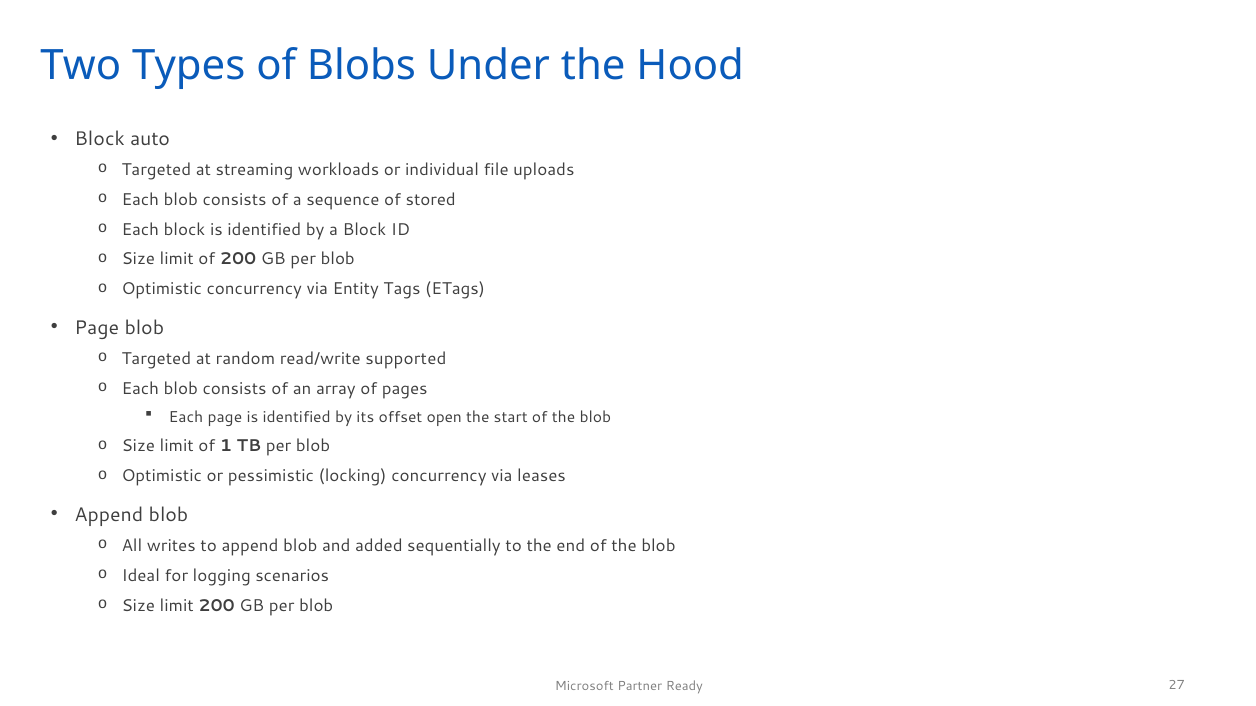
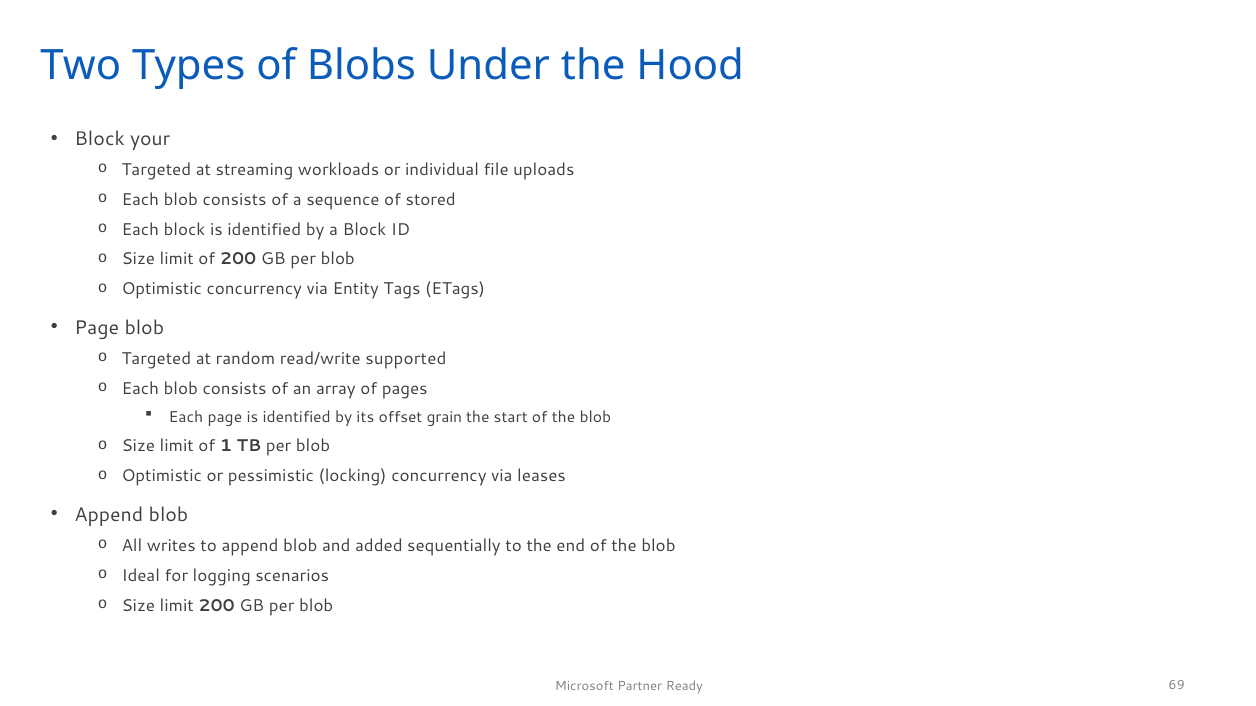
auto: auto -> your (150, 139)
open: open -> grain (444, 418)
27: 27 -> 69 (1177, 686)
